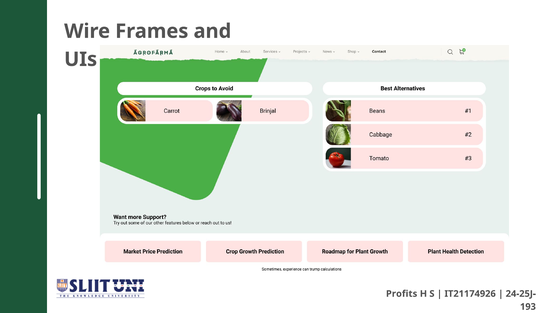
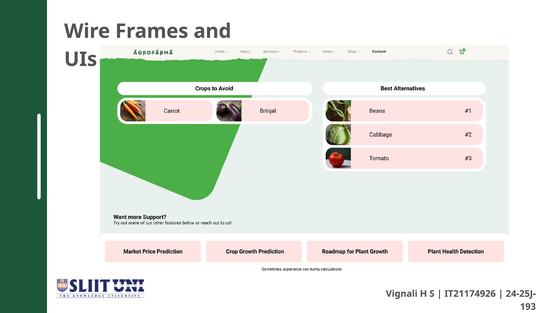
Profits: Profits -> Vignali (402, 294)
